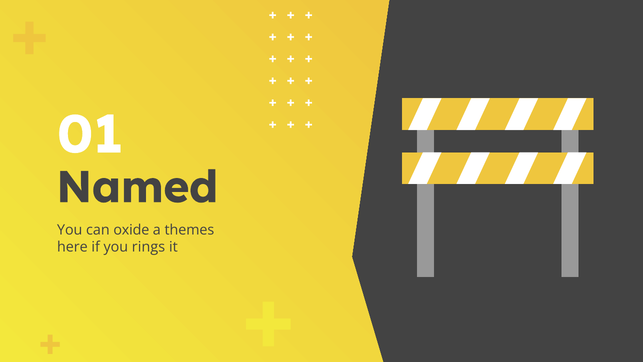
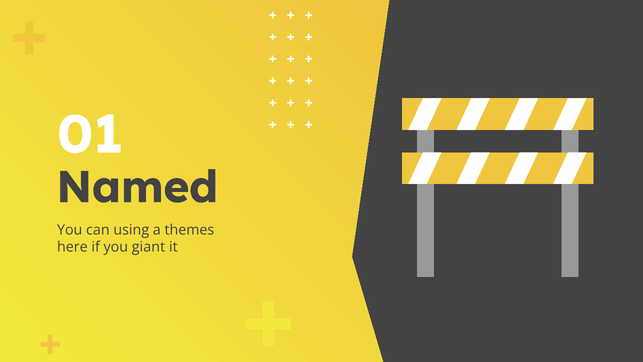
oxide: oxide -> using (131, 230)
rings: rings -> giant (148, 247)
